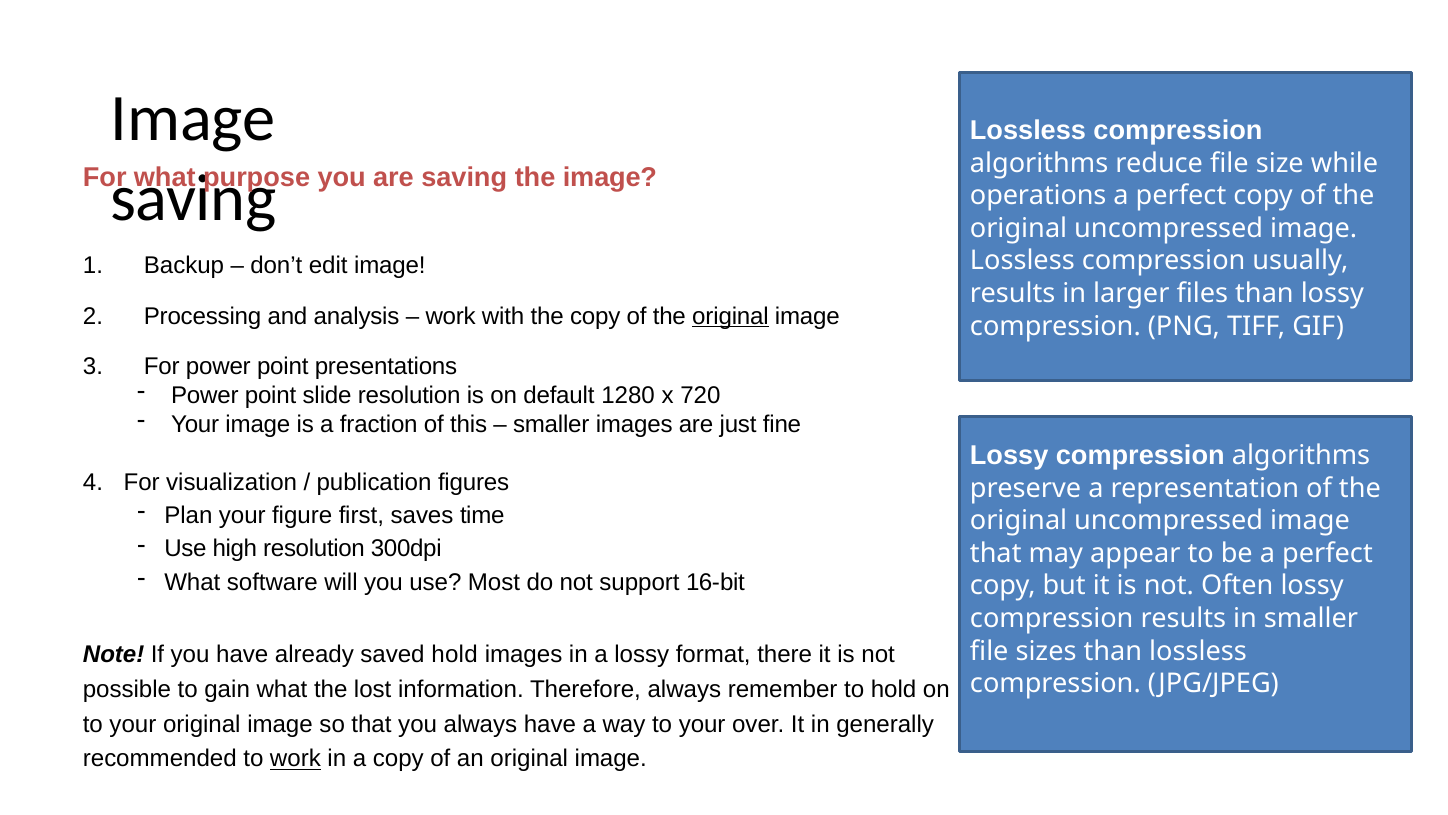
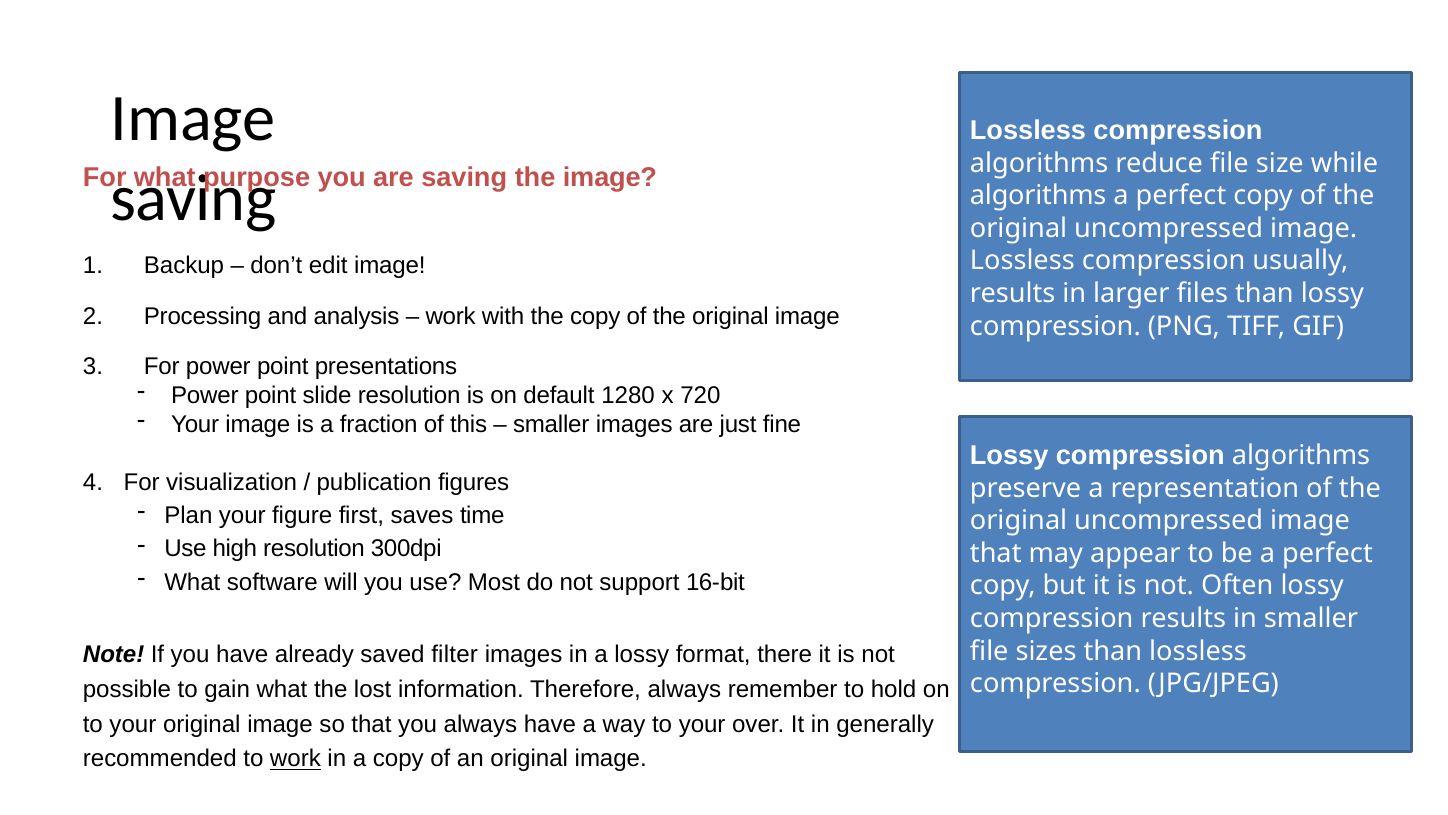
operations: operations -> algorithms (1038, 196)
original underline: present -> none (731, 316)
saved hold: hold -> filter (455, 654)
